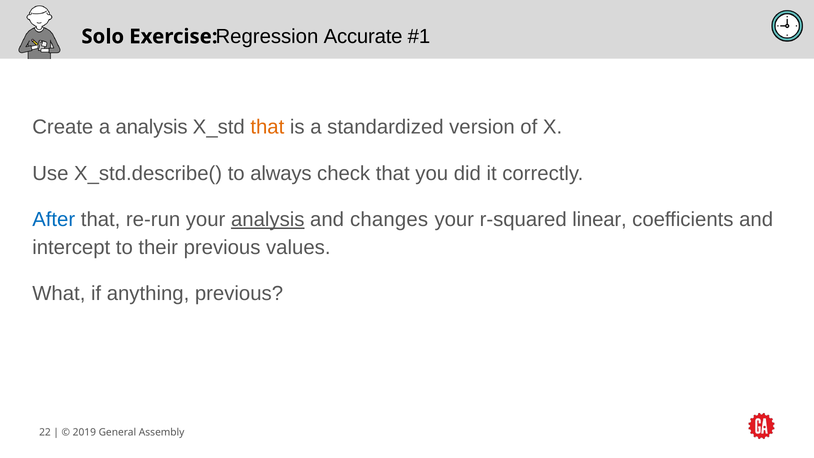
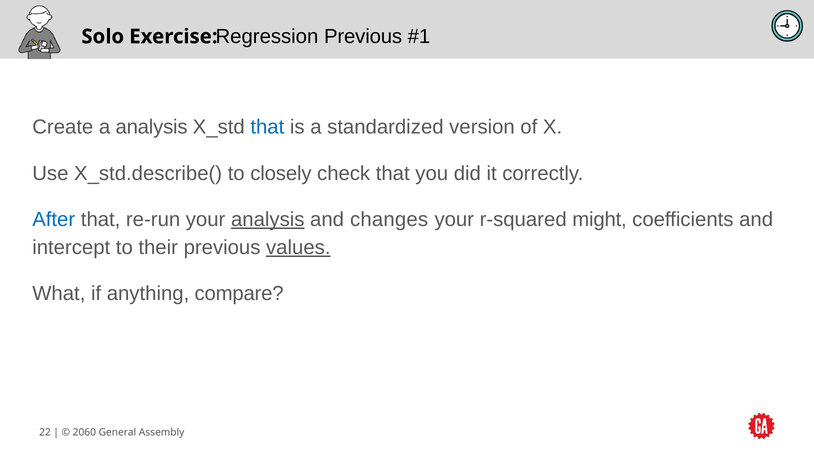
Regression Accurate: Accurate -> Previous (363, 37)
that colour: orange -> blue (267, 127)
always: always -> closely (281, 173)
linear: linear -> might (600, 219)
values underline: none -> present (298, 248)
anything previous: previous -> compare (239, 294)
2019: 2019 -> 2060 (84, 432)
